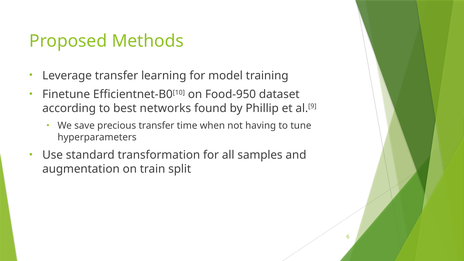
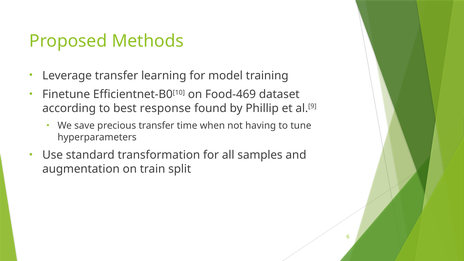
Food-950: Food-950 -> Food-469 (231, 94)
networks: networks -> response (165, 108)
